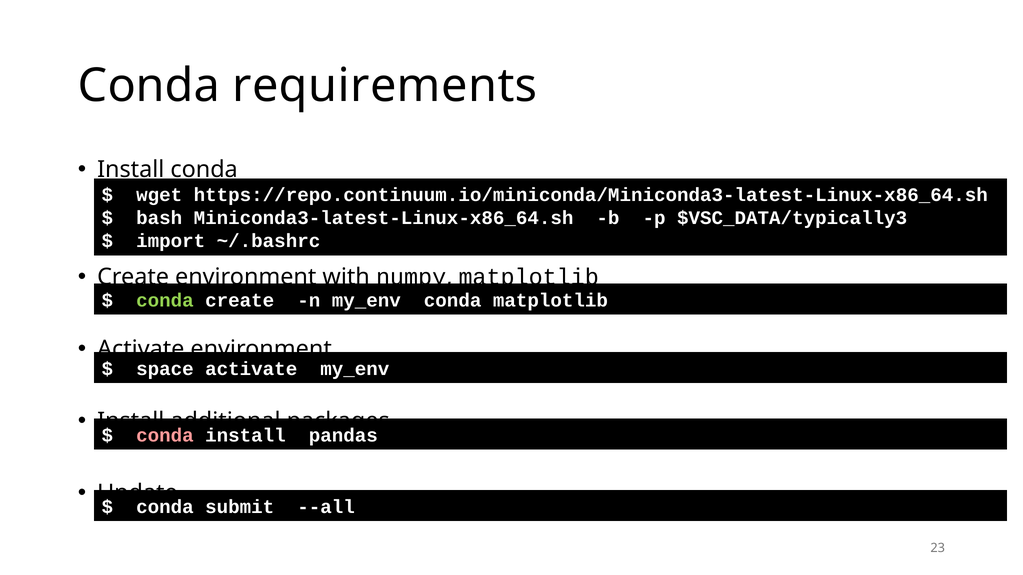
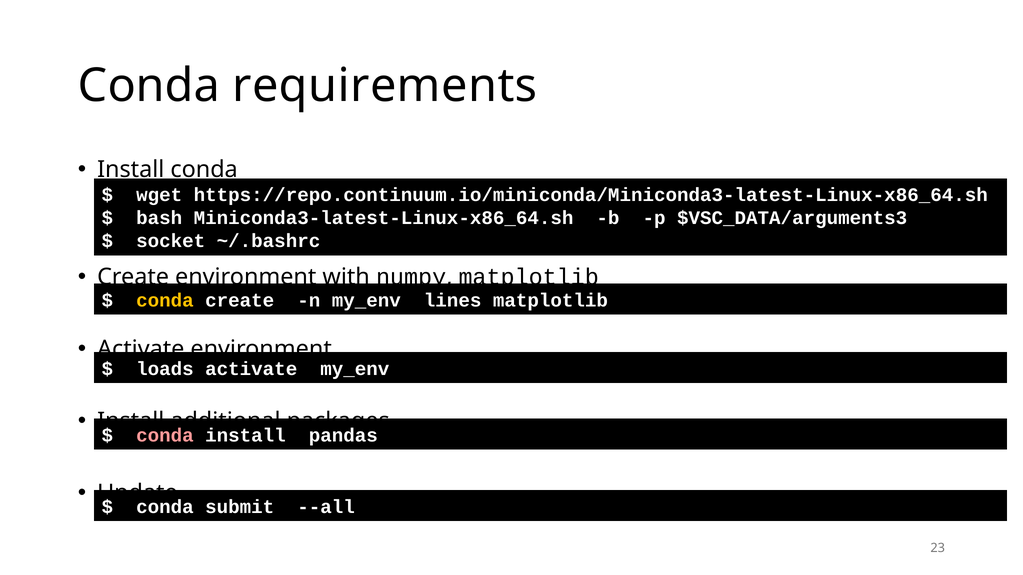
$VSC_DATA/typically3: $VSC_DATA/typically3 -> $VSC_DATA/arguments3 (792, 218)
import: import -> socket (171, 241)
conda colour: light green -> yellow (165, 300)
my_env conda: conda -> lines (453, 300)
space: space -> loads (165, 369)
